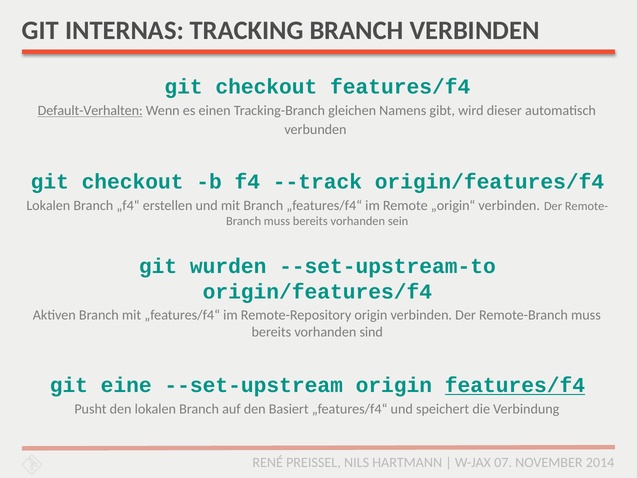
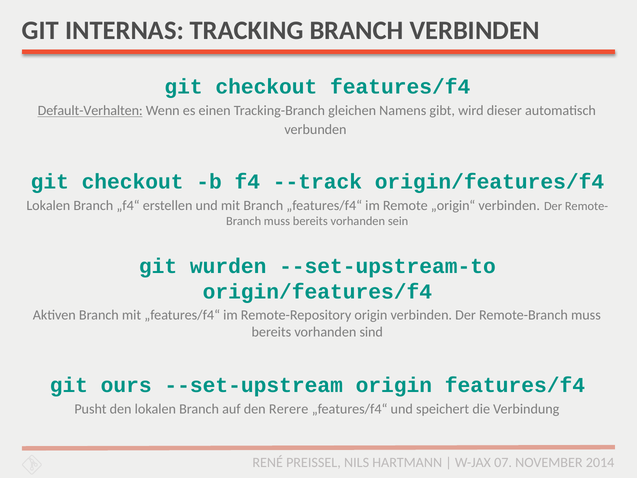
eine: eine -> ours (126, 385)
features/f4 underline: present -> none (515, 385)
Basiert: Basiert -> Rerere (289, 409)
